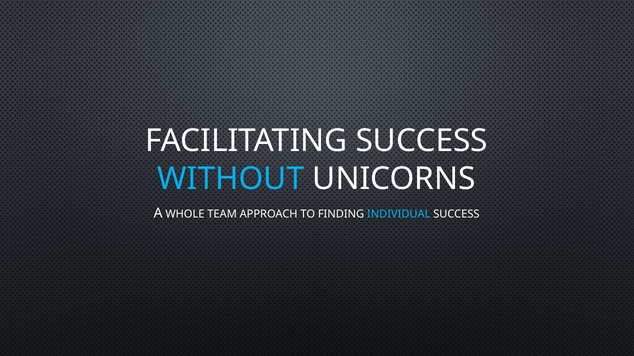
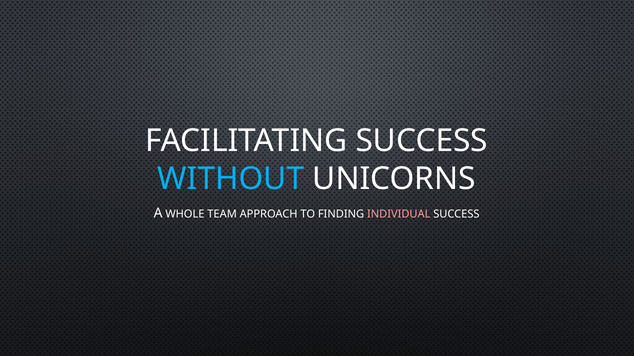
INDIVIDUAL colour: light blue -> pink (399, 215)
